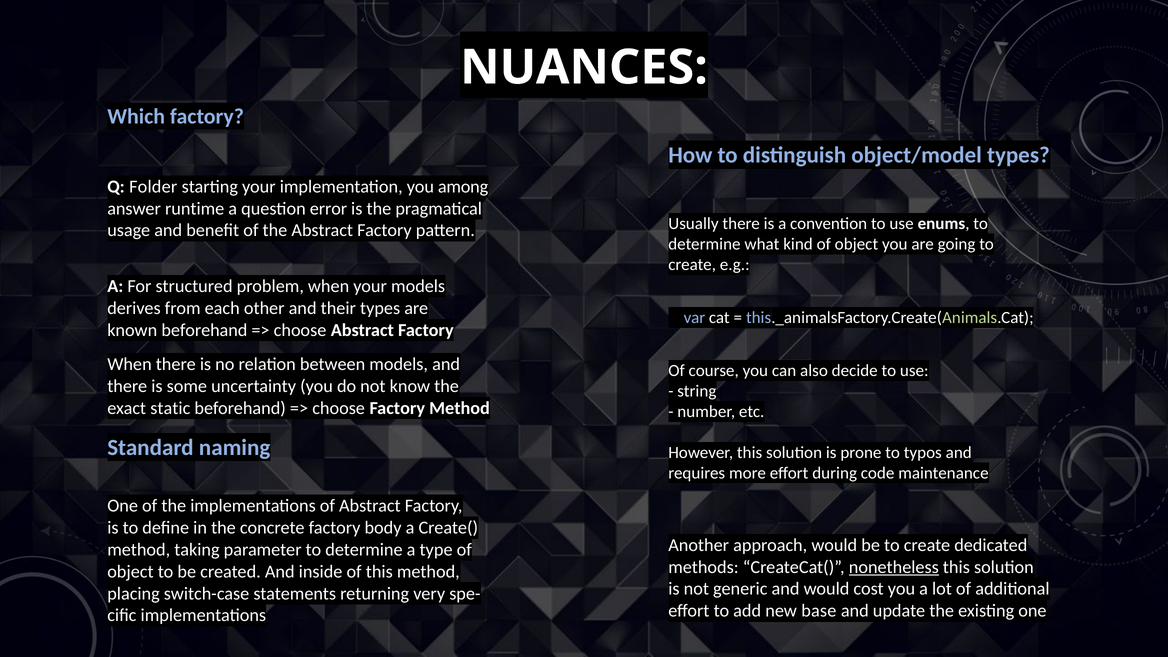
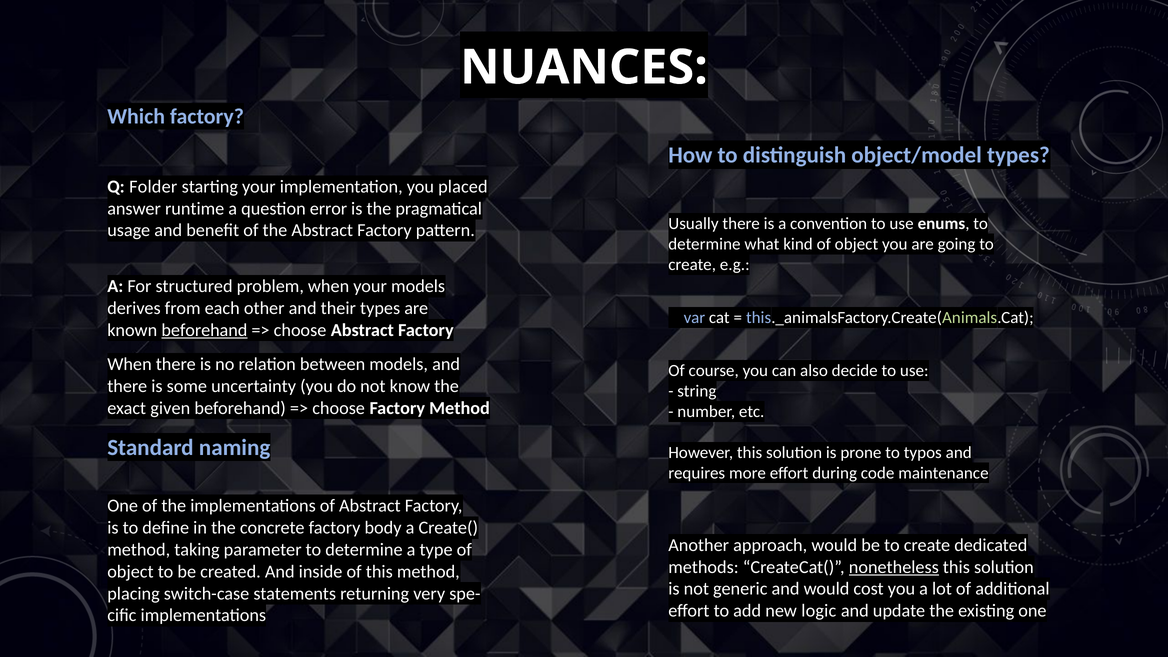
among: among -> placed (463, 187)
beforehand underline: none -> present (204, 330)
static: static -> given (170, 408)
base: base -> logic (819, 611)
